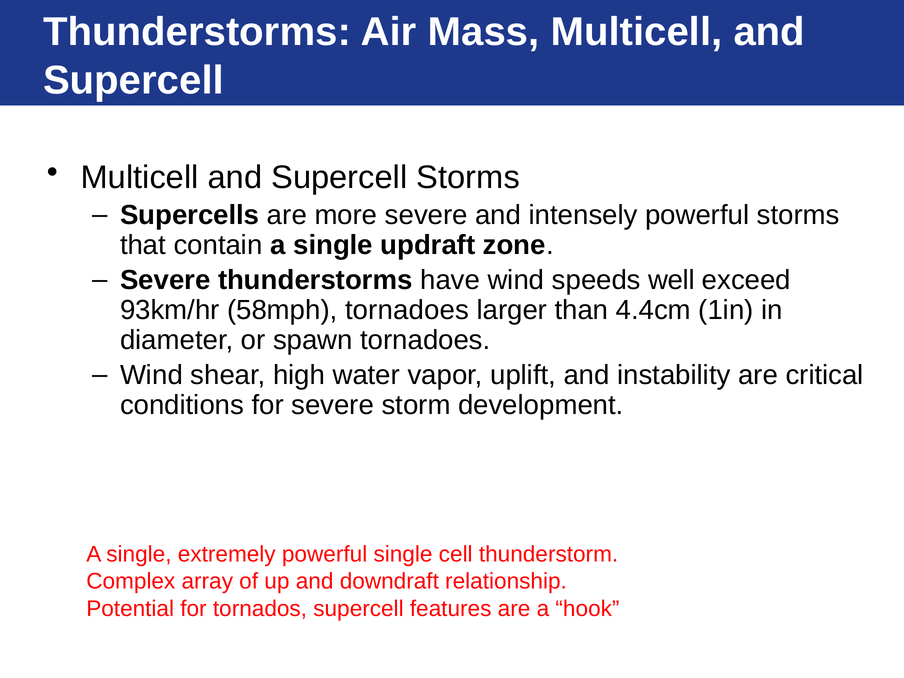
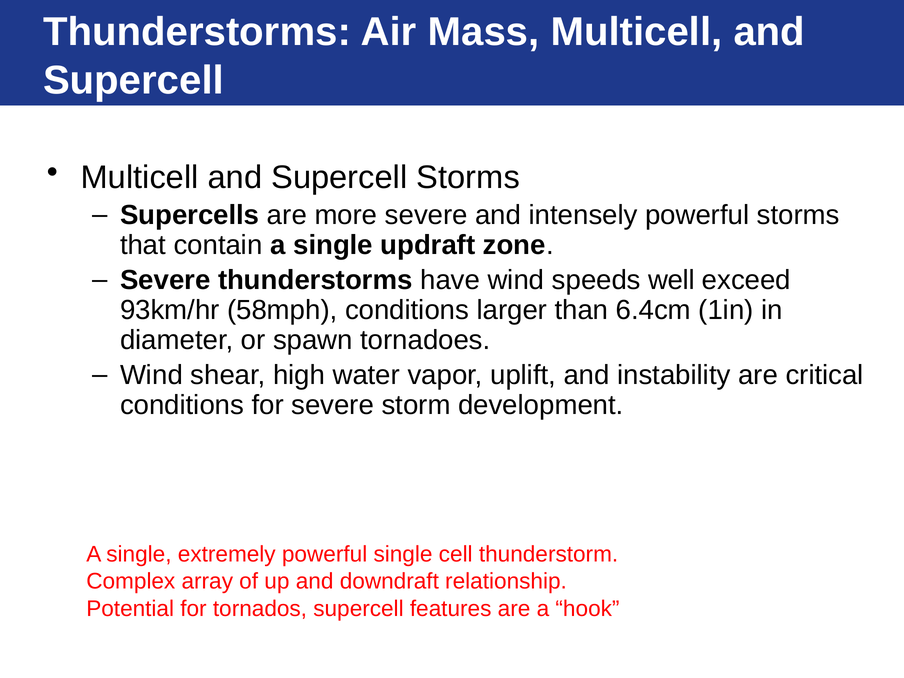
58mph tornadoes: tornadoes -> conditions (407, 310)
4.4cm: 4.4cm -> 6.4cm (653, 310)
